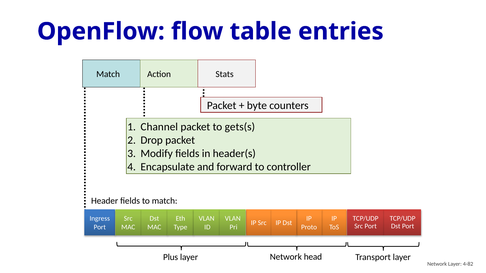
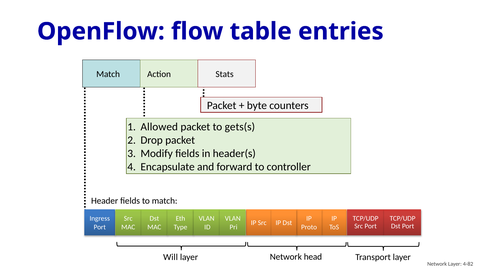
Channel: Channel -> Allowed (159, 127)
Plus: Plus -> Will (171, 257)
